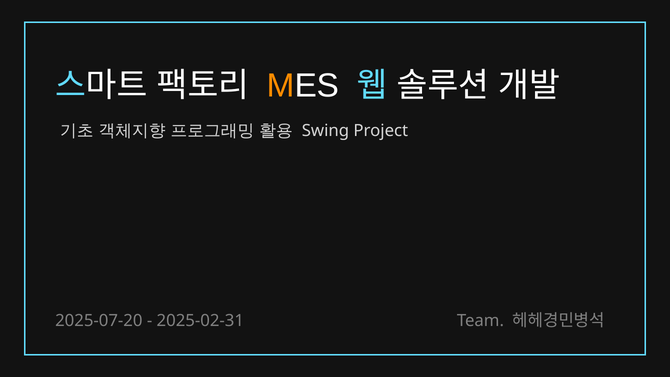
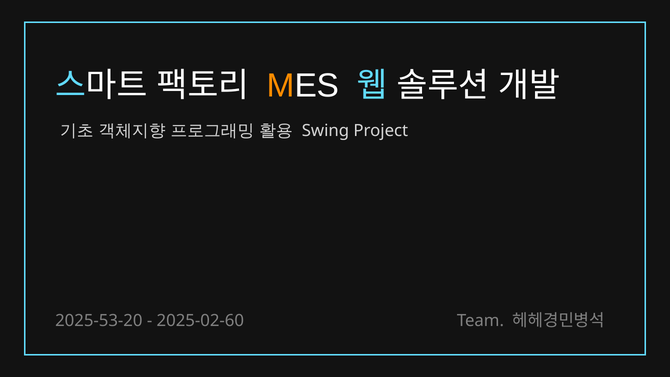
2025-07-20: 2025-07-20 -> 2025-53-20 (99, 321)
2025-02-31: 2025-02-31 -> 2025-02-60 (200, 321)
